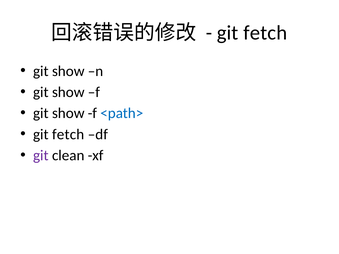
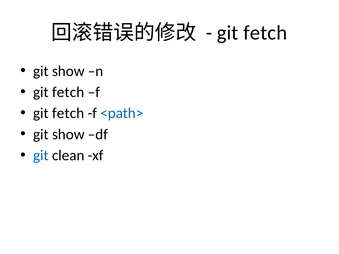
show: show -> fetch (68, 92)
show: show -> fetch (68, 113)
fetch: fetch -> show (68, 134)
git colour: purple -> blue (41, 156)
